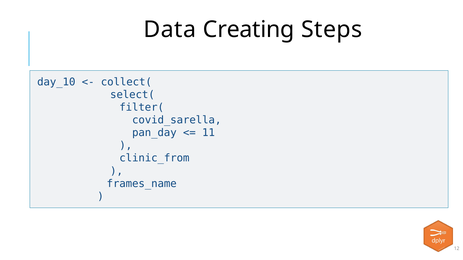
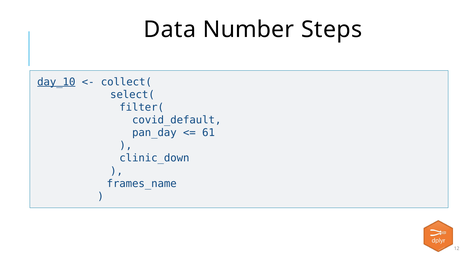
Creating: Creating -> Number (249, 29)
day_10 underline: none -> present (56, 82)
covid_sarella: covid_sarella -> covid_default (177, 120)
11: 11 -> 61 (209, 133)
clinic_from: clinic_from -> clinic_down (154, 158)
